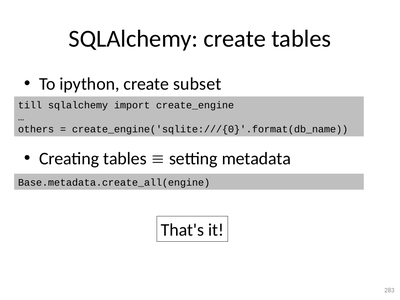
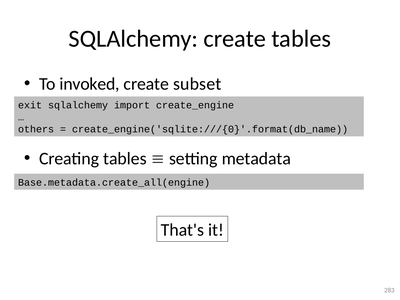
ipython: ipython -> invoked (90, 84)
till: till -> exit (30, 105)
